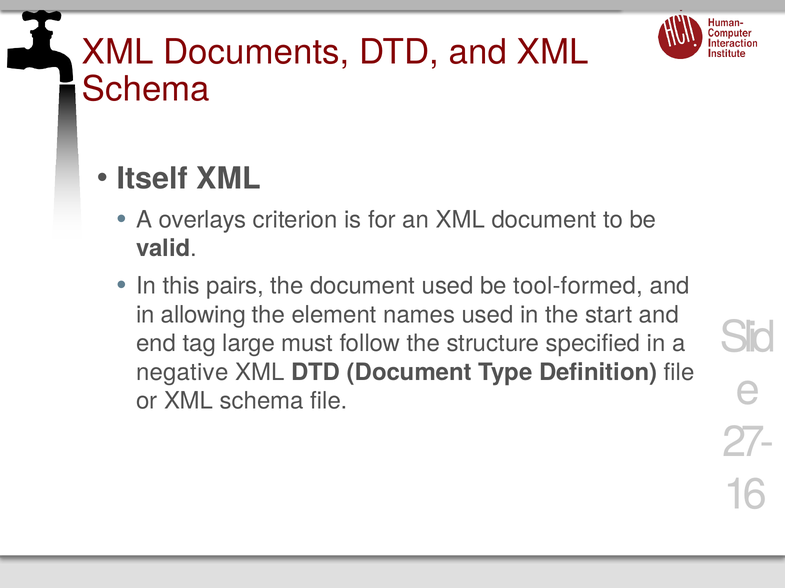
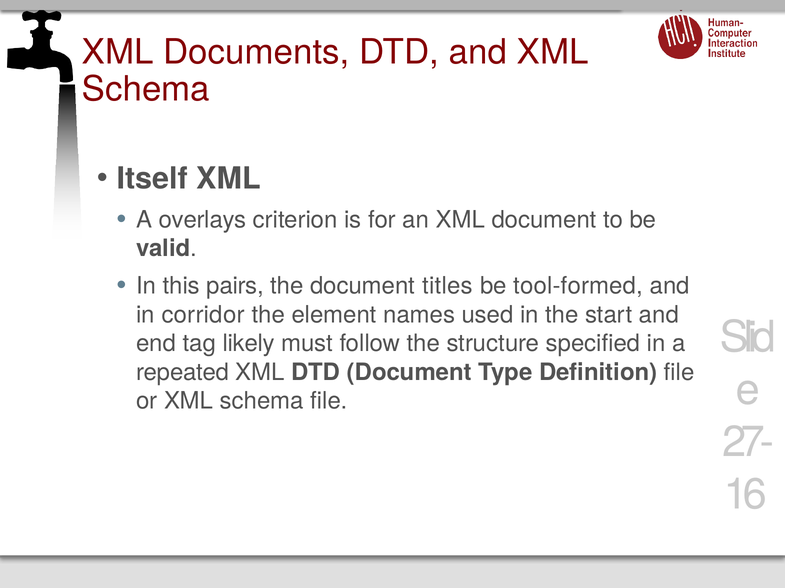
document used: used -> titles (447, 286)
allowing: allowing -> corridor (203, 315)
large: large -> likely (249, 344)
negative: negative -> repeated (183, 373)
